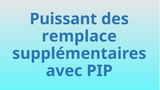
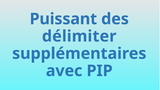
remplace: remplace -> délimiter (79, 36)
